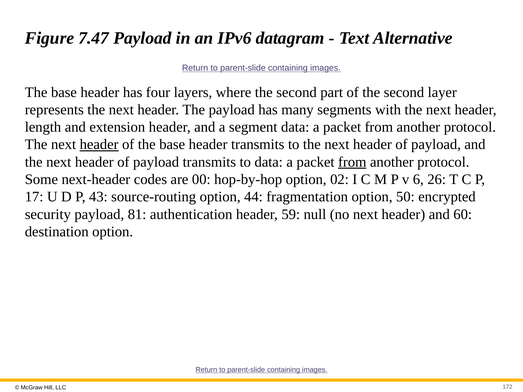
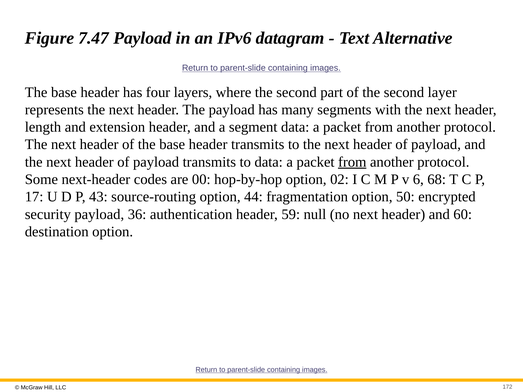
header underline: present -> none (99, 145)
26: 26 -> 68 (437, 179)
81: 81 -> 36 (137, 214)
